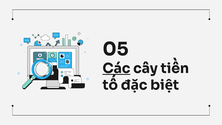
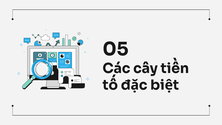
Các underline: present -> none (116, 68)
